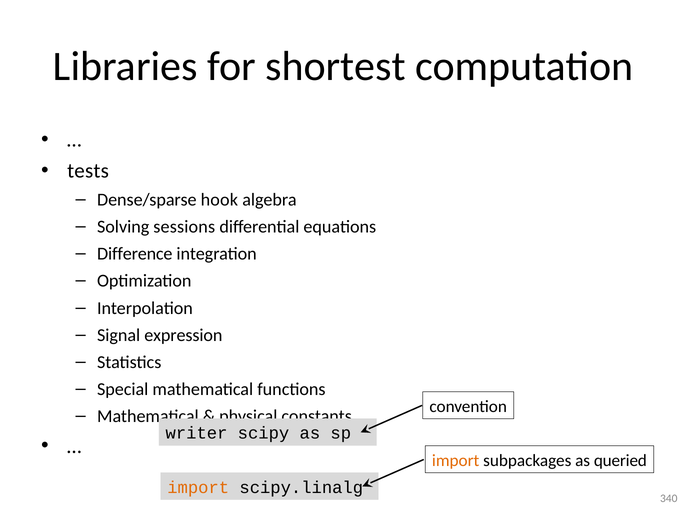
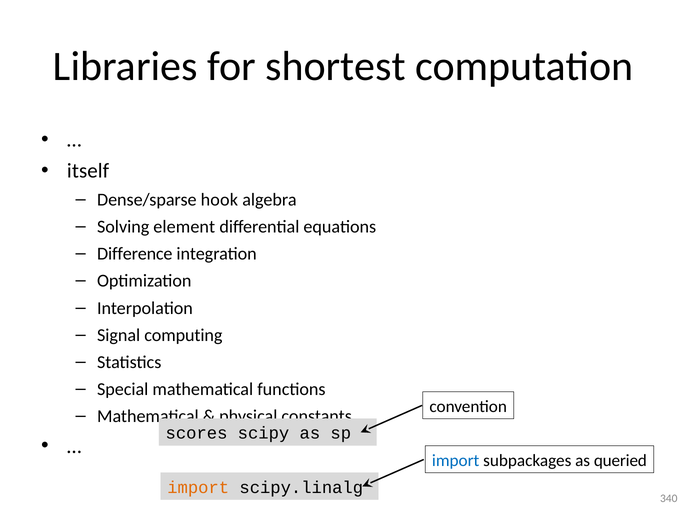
tests: tests -> itself (88, 171)
sessions: sessions -> element (184, 227)
expression: expression -> computing (183, 335)
writer: writer -> scores (197, 433)
import colour: orange -> blue (456, 461)
